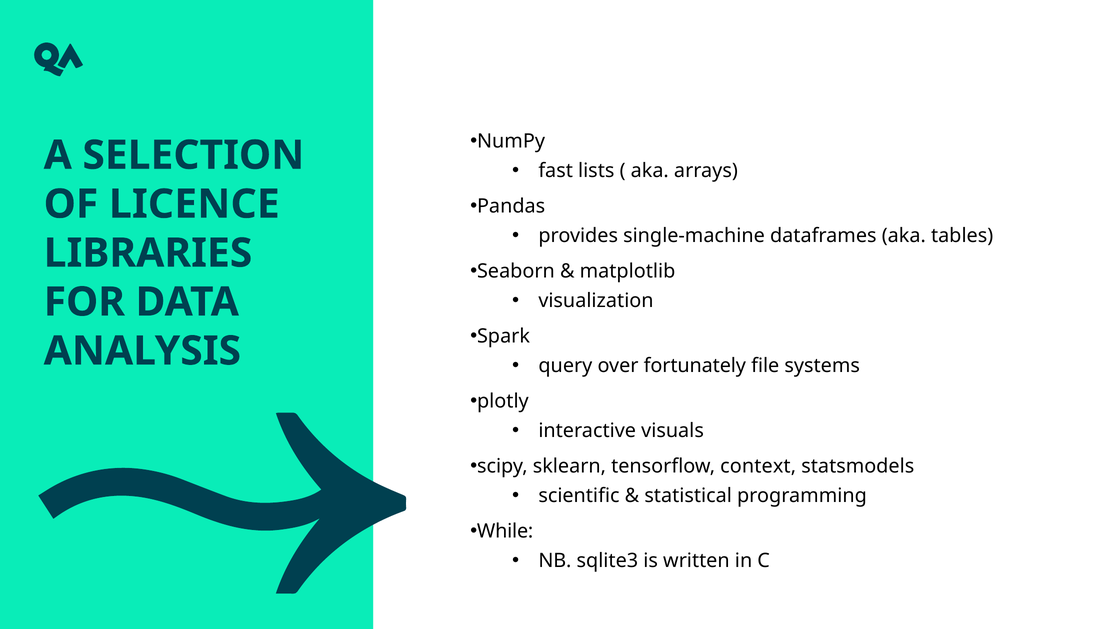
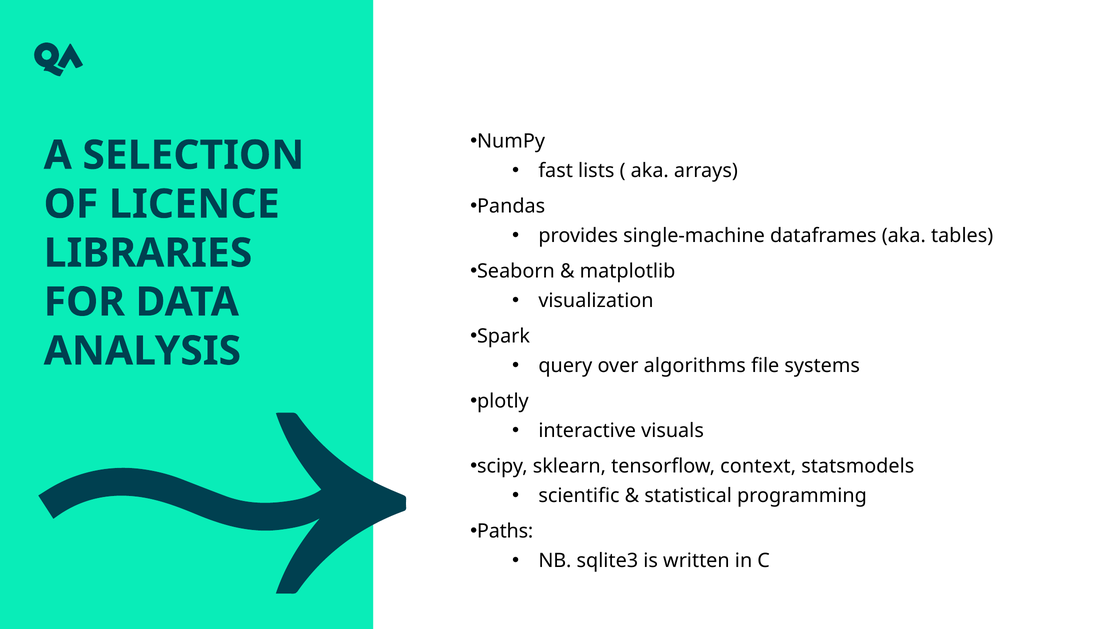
fortunately: fortunately -> algorithms (695, 366)
While: While -> Paths (505, 531)
